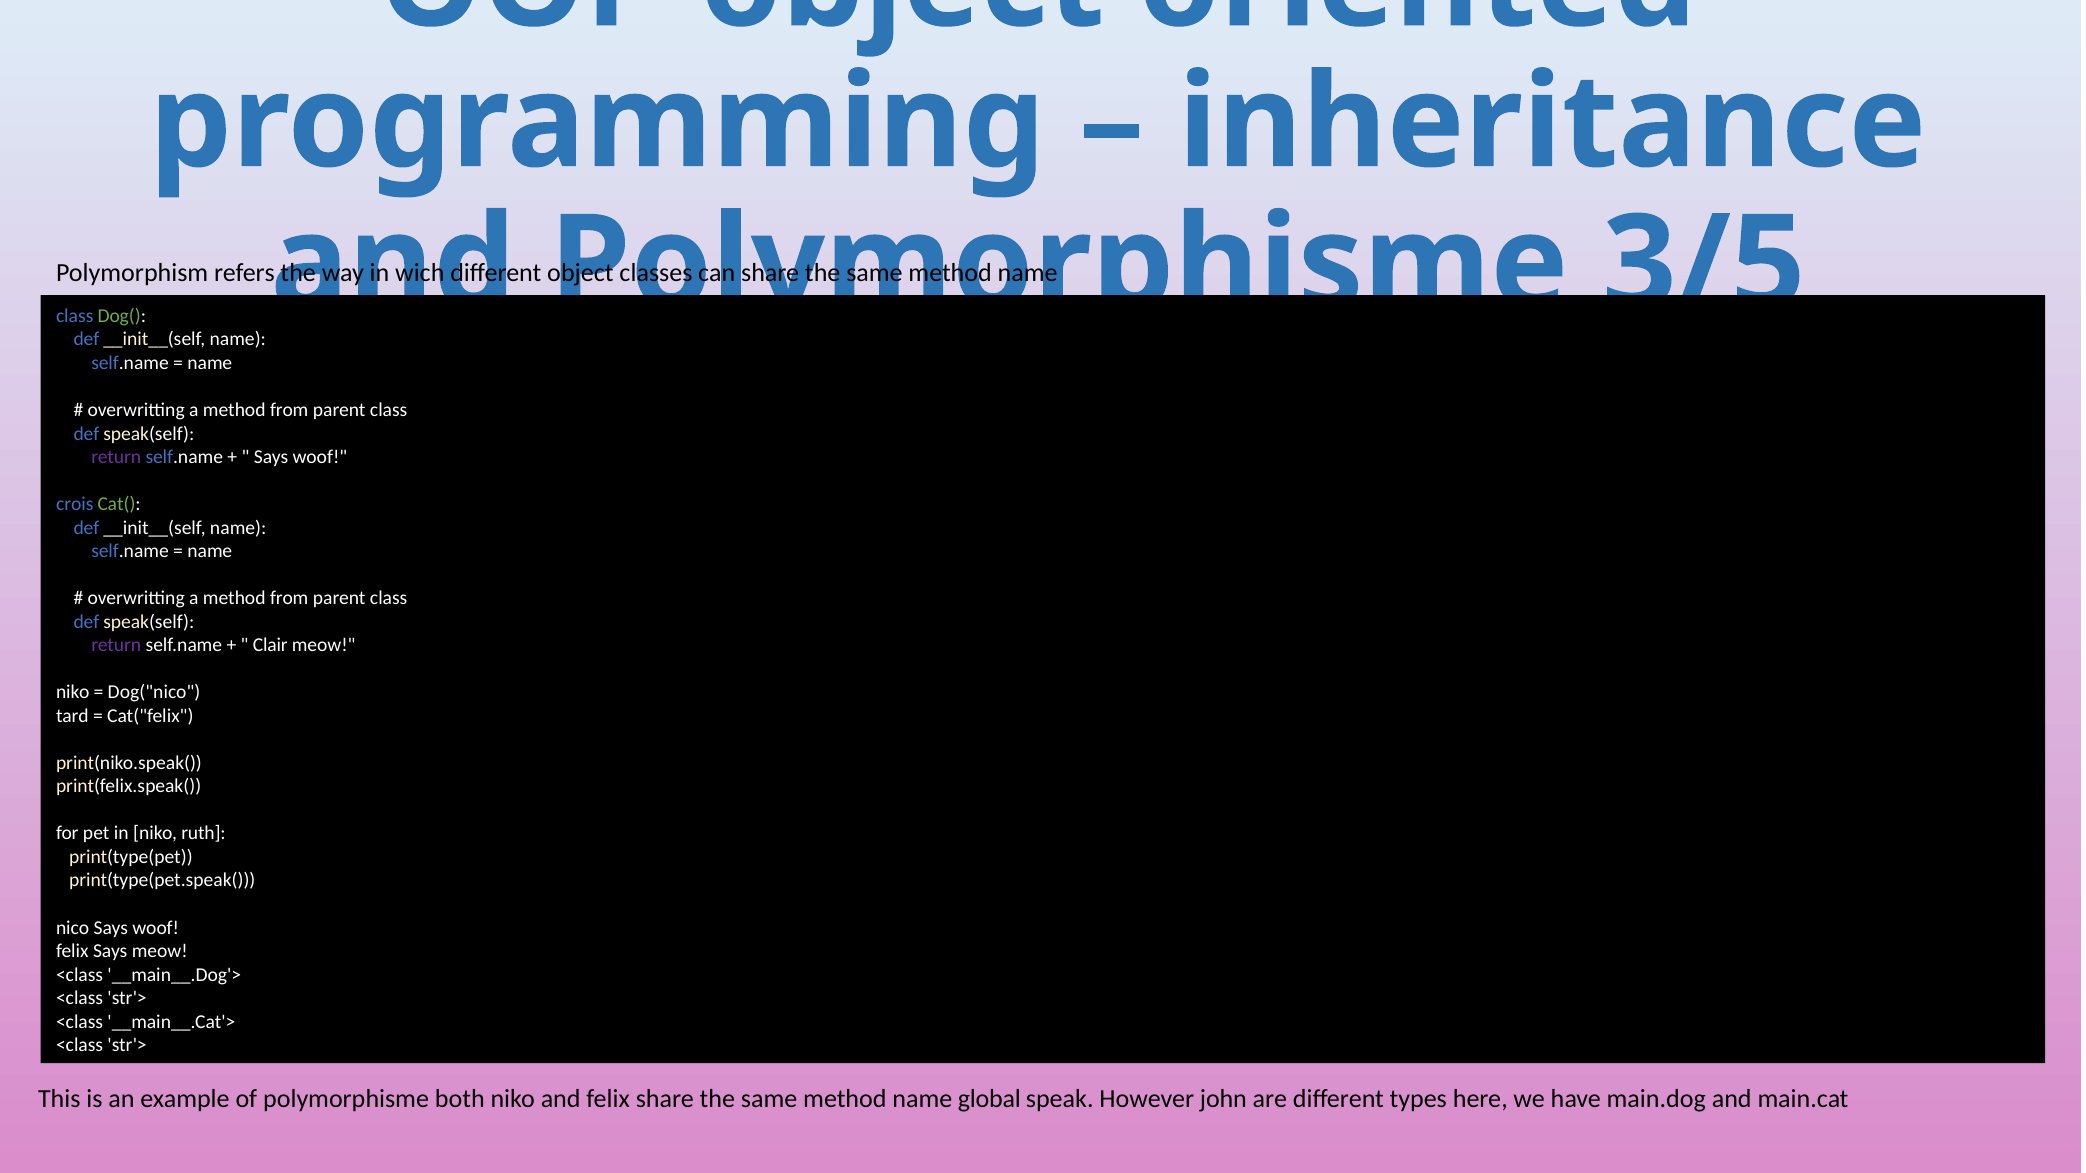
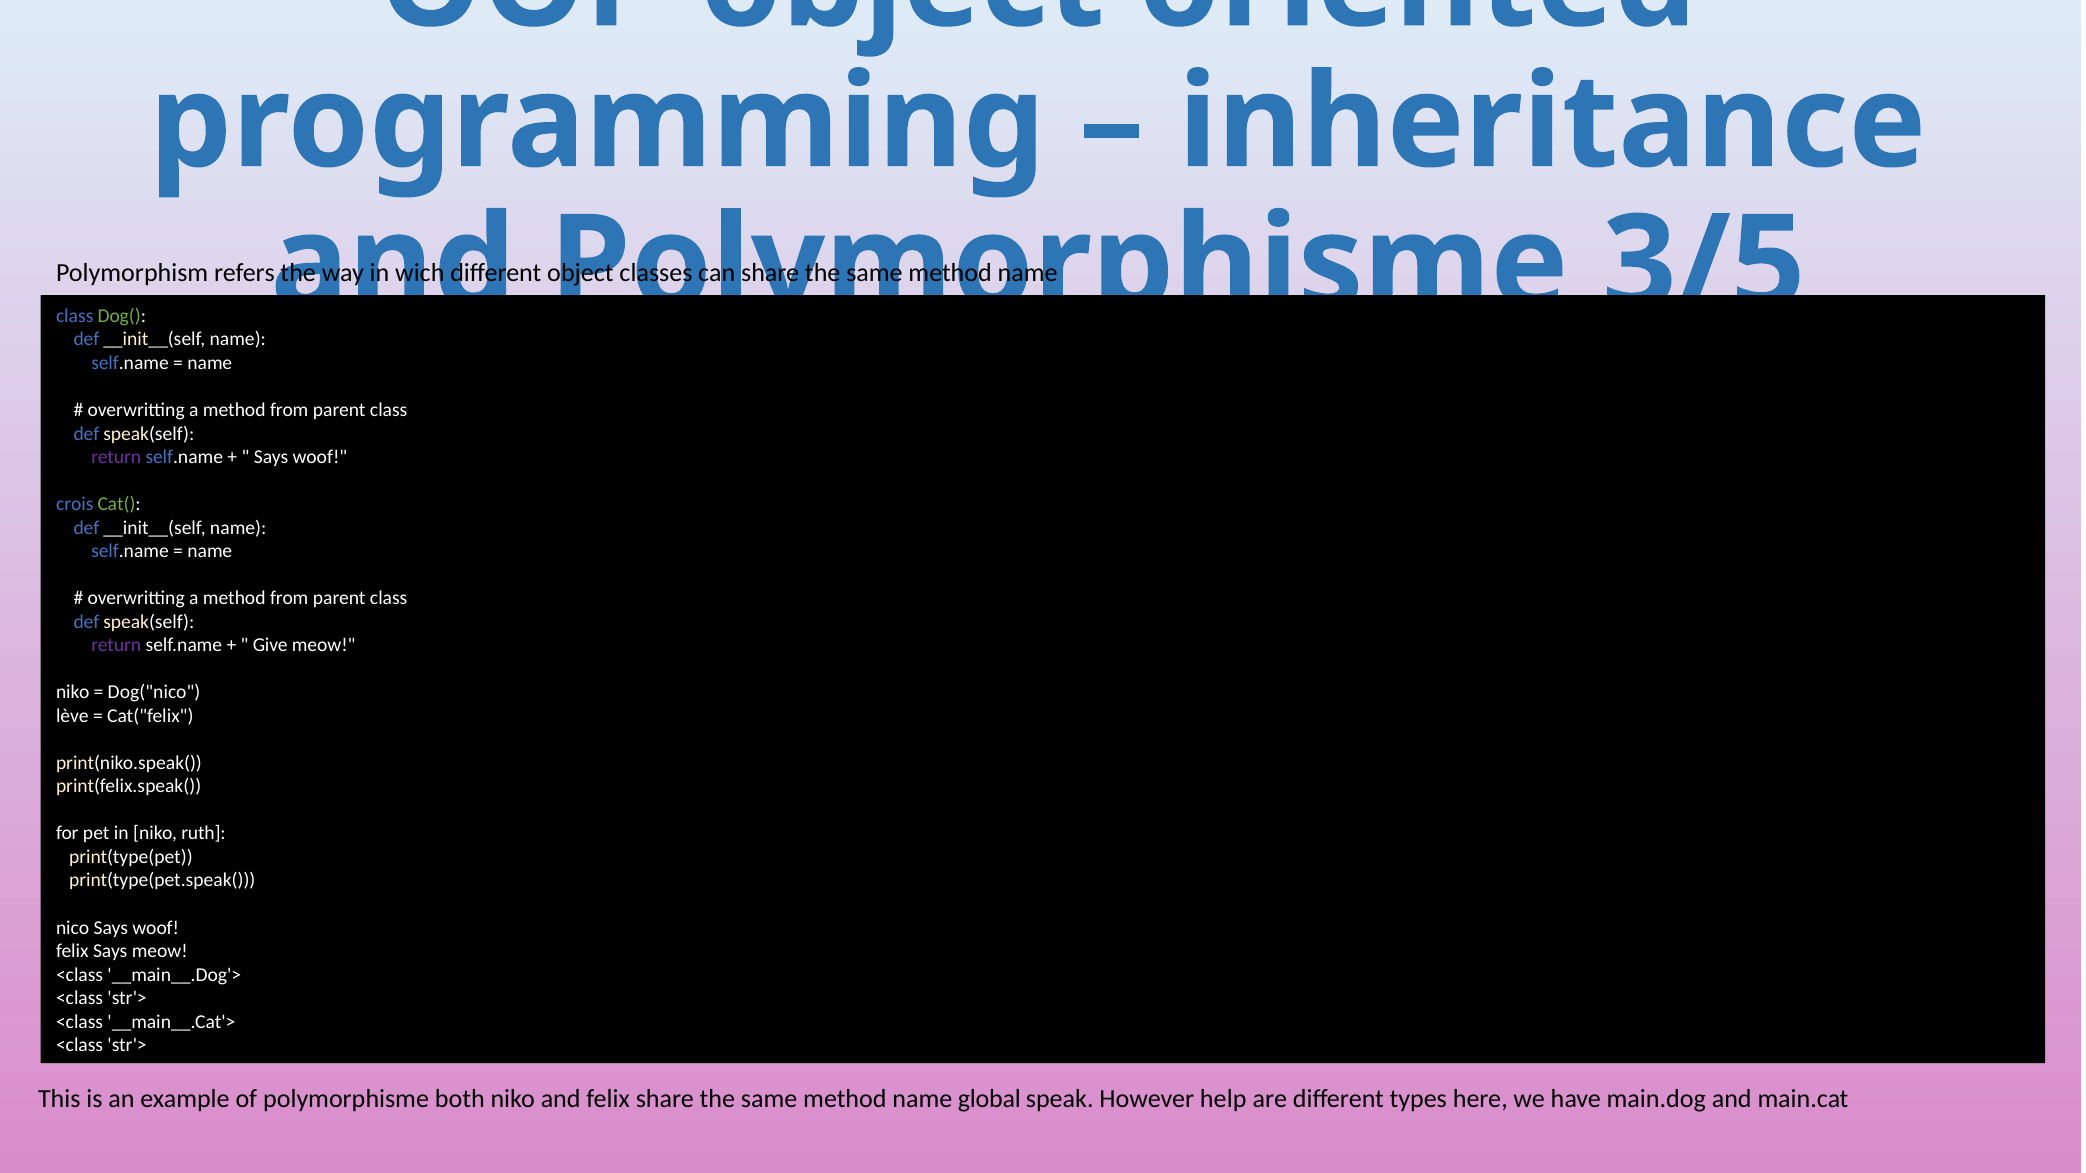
Clair: Clair -> Give (270, 646)
tard: tard -> lève (72, 716)
john: john -> help (1223, 1099)
